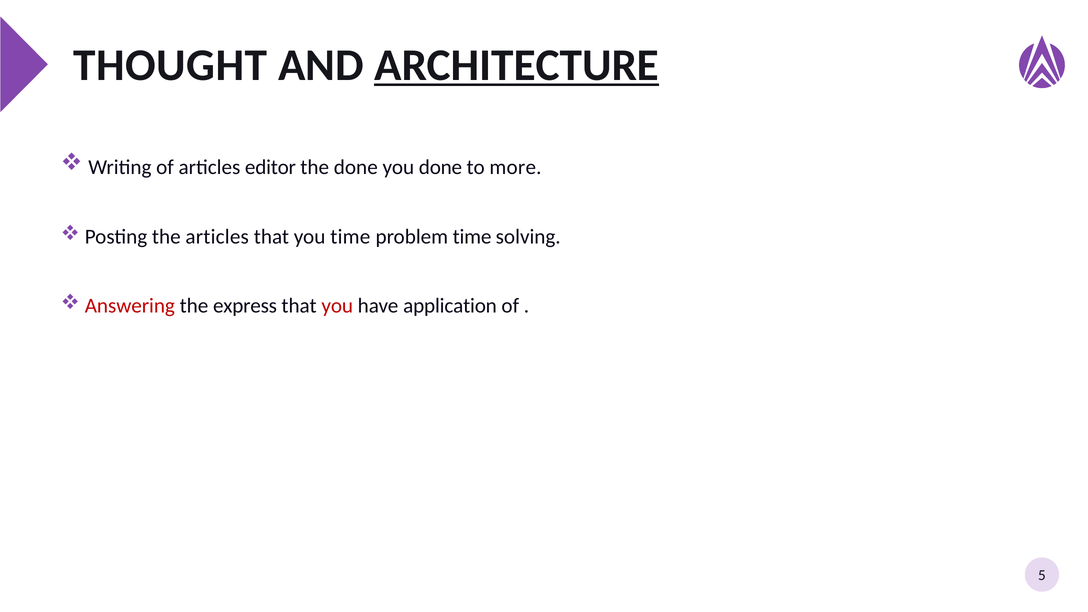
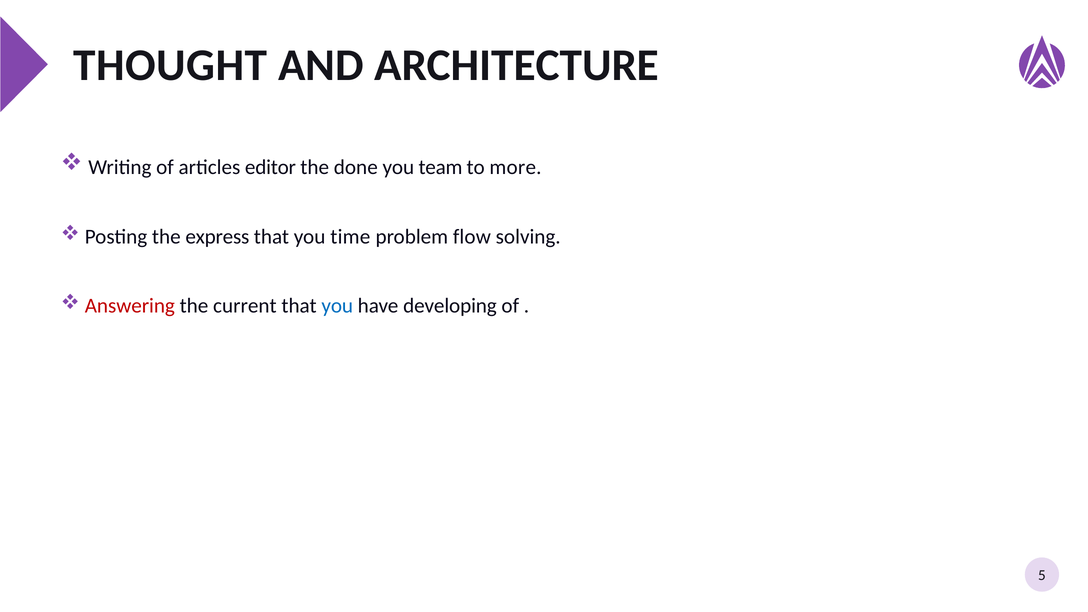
ARCHITECTURE underline: present -> none (517, 65)
you done: done -> team (440, 167)
the articles: articles -> express (217, 237)
problem time: time -> flow (472, 237)
express: express -> current (245, 306)
you colour: red -> blue (337, 306)
application: application -> developing (450, 306)
